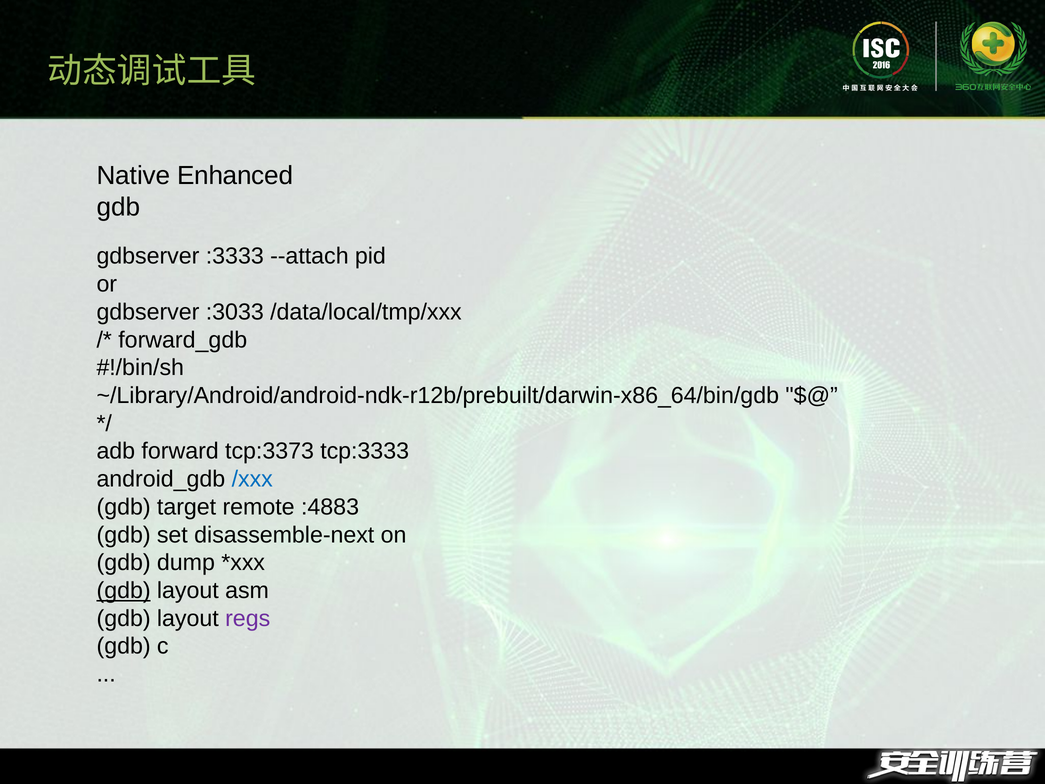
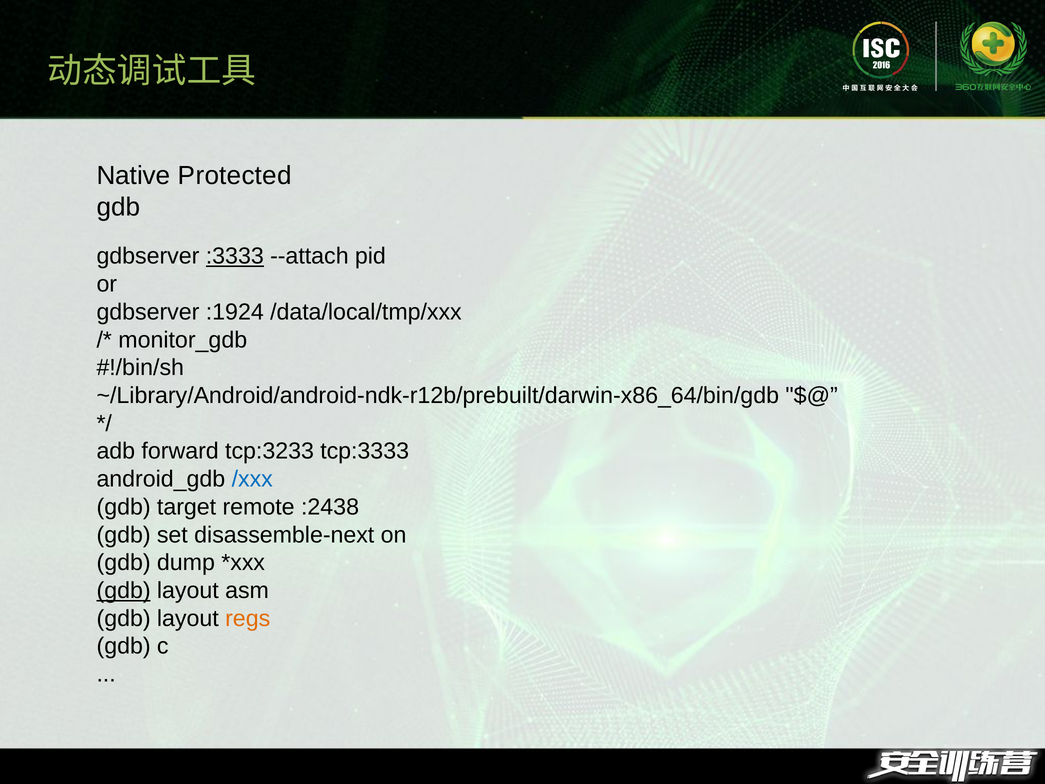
Enhanced: Enhanced -> Protected (235, 176)
:3333 underline: none -> present (235, 256)
:3033: :3033 -> :1924 (235, 312)
forward_gdb: forward_gdb -> monitor_gdb (183, 340)
tcp:3373: tcp:3373 -> tcp:3233 (270, 451)
:4883: :4883 -> :2438 (330, 507)
regs colour: purple -> orange (248, 618)
